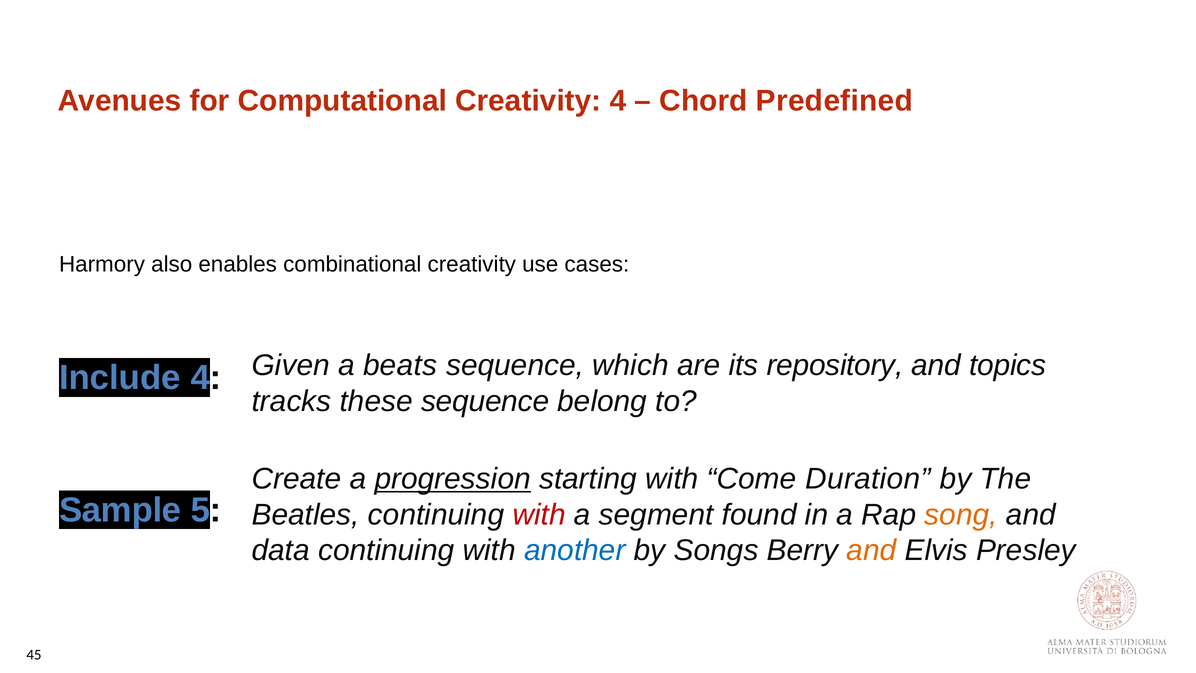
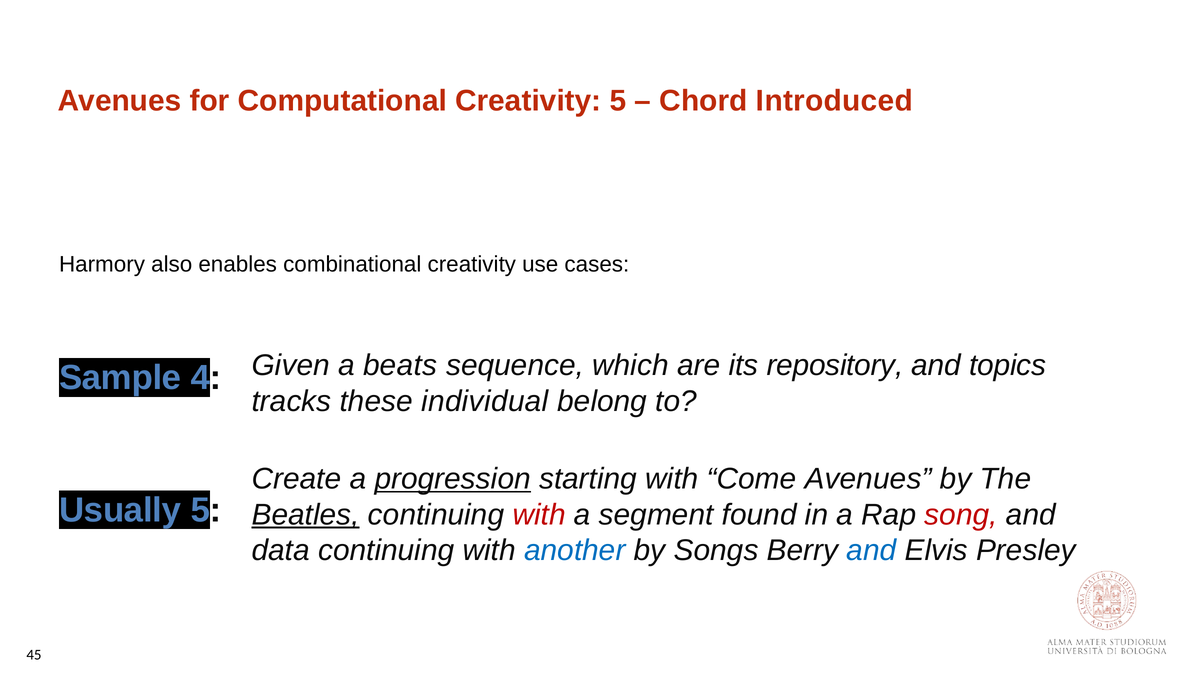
Creativity 4: 4 -> 5 (618, 101)
Predefined: Predefined -> Introduced (834, 101)
Include: Include -> Sample (120, 378)
these sequence: sequence -> individual (485, 401)
Come Duration: Duration -> Avenues (868, 479)
Sample: Sample -> Usually (120, 510)
Beatles underline: none -> present (306, 514)
song colour: orange -> red (961, 514)
and colour: orange -> blue (871, 550)
